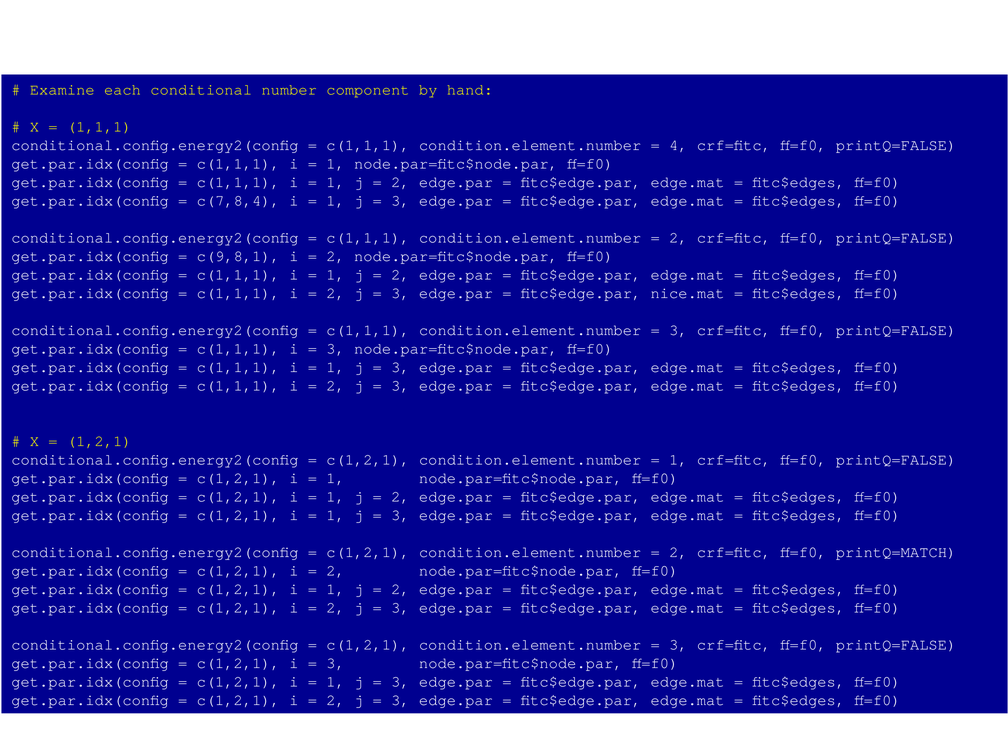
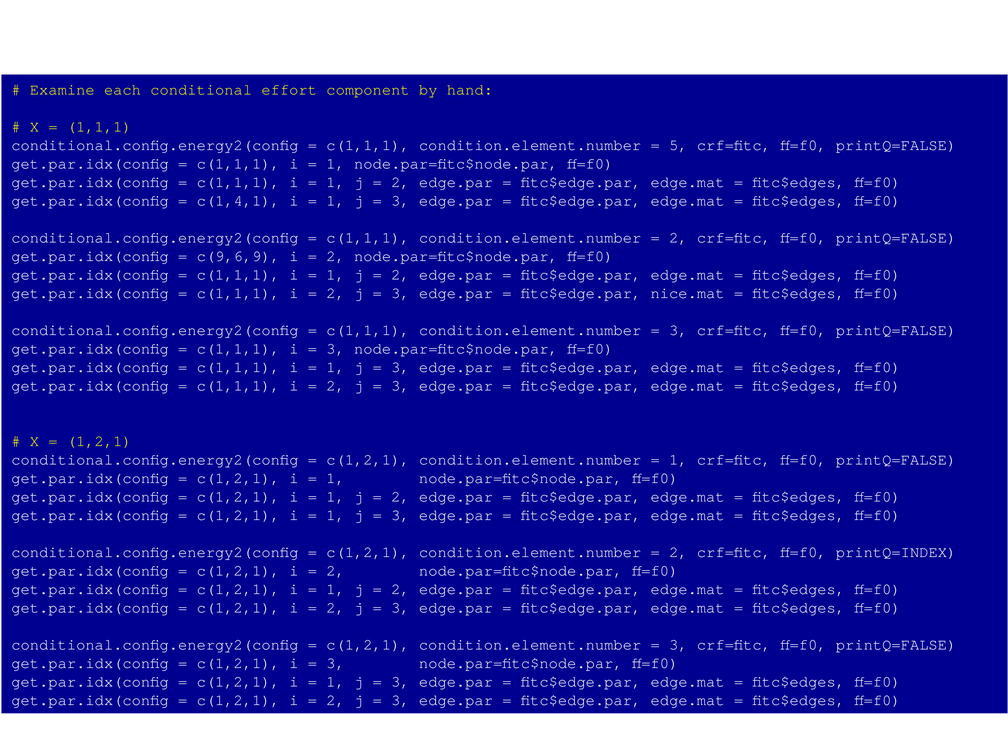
number: number -> effort (289, 90)
4: 4 -> 5 (678, 145)
c(7,8,4: c(7,8,4 -> c(1,4,1 (238, 201)
c(9,8,1: c(9,8,1 -> c(9,6,9 (238, 256)
printQ=MATCH: printQ=MATCH -> printQ=INDEX (896, 552)
